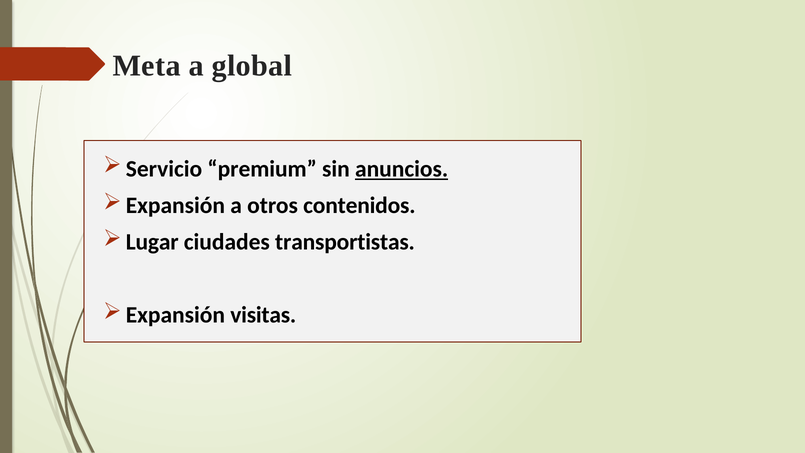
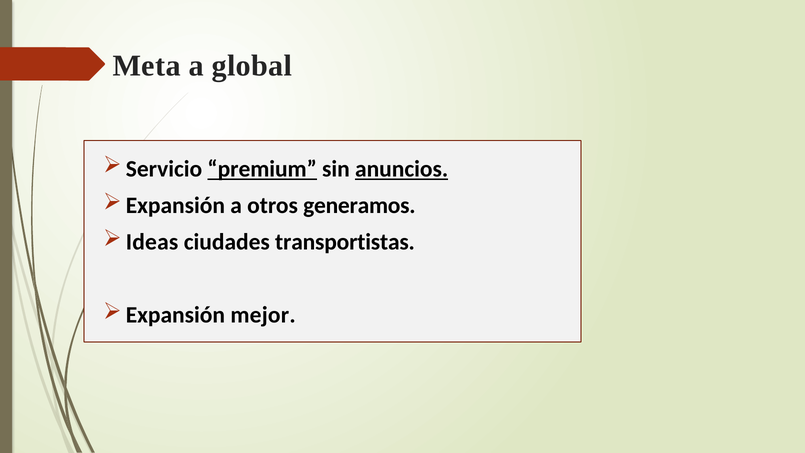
premium underline: none -> present (262, 169)
contenidos: contenidos -> generamos (359, 205)
Lugar: Lugar -> Ideas (152, 242)
visitas: visitas -> mejor (263, 315)
